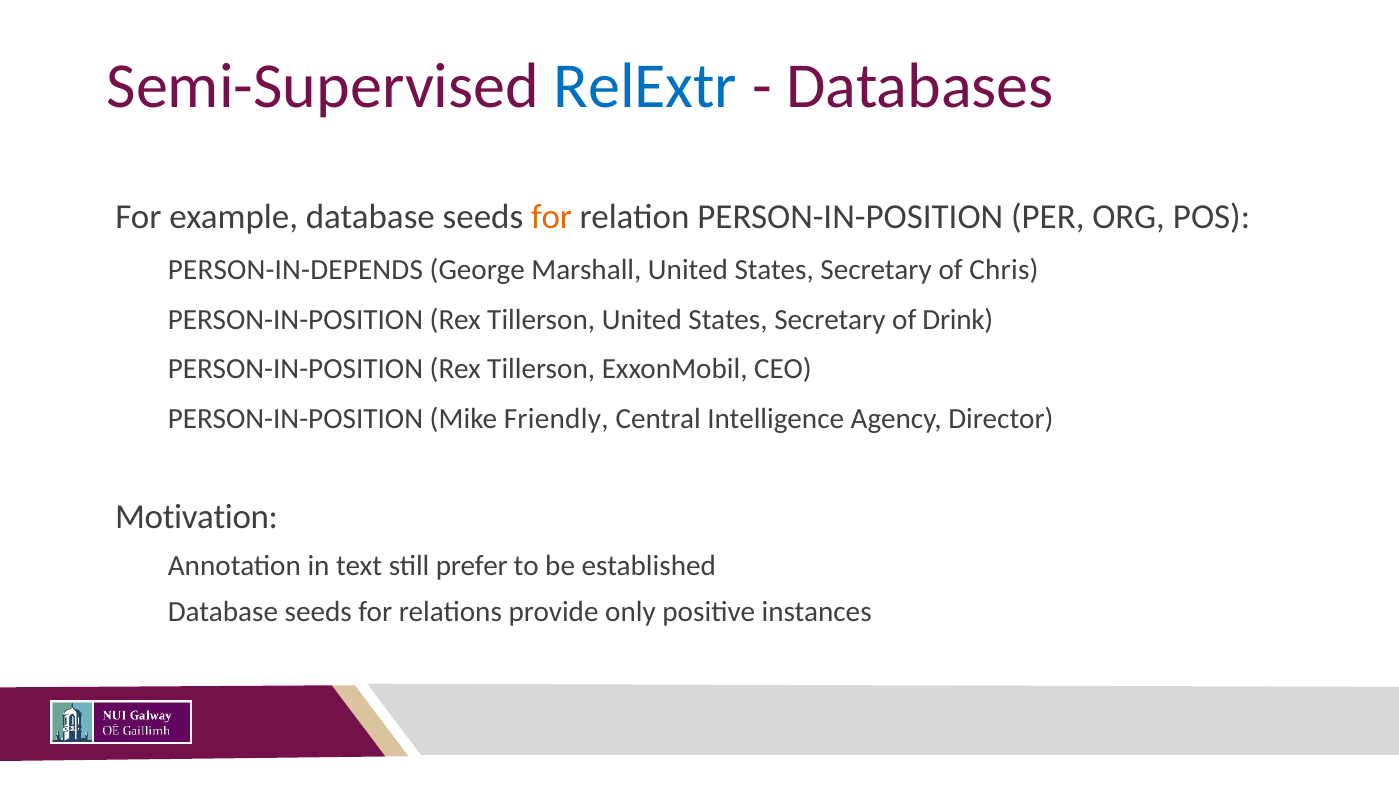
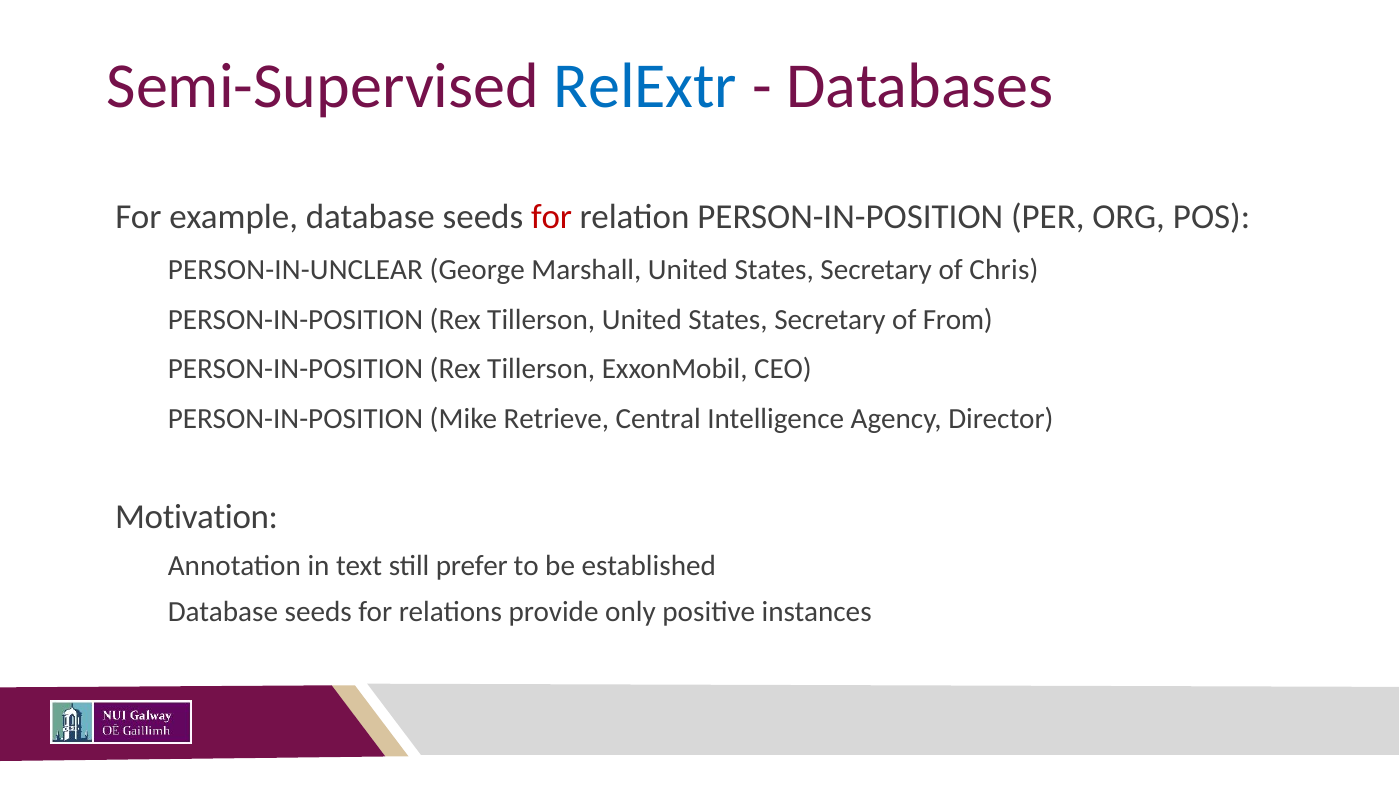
for colour: orange -> red (552, 217)
PERSON-IN-DEPENDS: PERSON-IN-DEPENDS -> PERSON-IN-UNCLEAR (295, 270)
Drink: Drink -> From (958, 319)
Friendly: Friendly -> Retrieve (556, 419)
